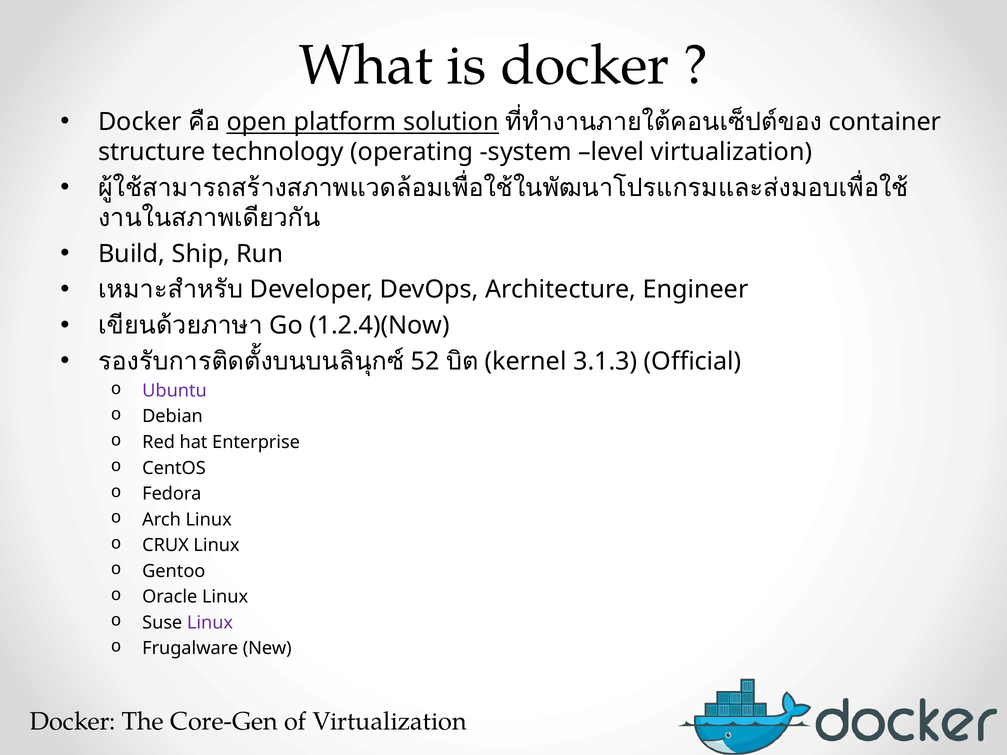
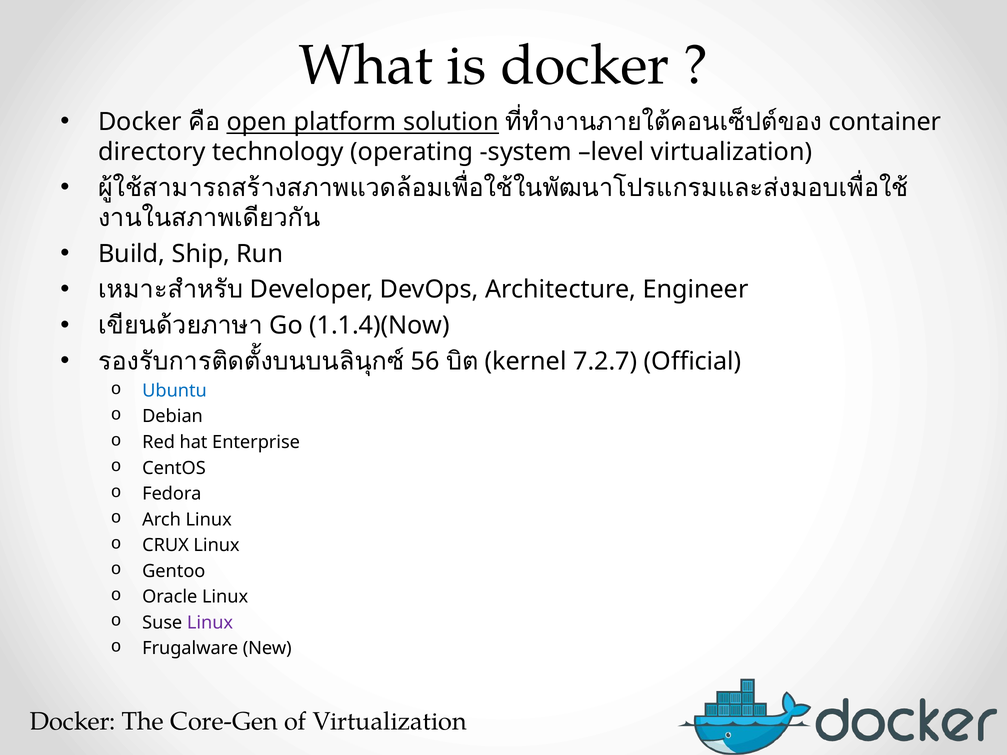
structure: structure -> directory (152, 152)
1.2.4)(Now: 1.2.4)(Now -> 1.1.4)(Now (379, 326)
52: 52 -> 56 (425, 361)
3.1.3: 3.1.3 -> 7.2.7 (605, 361)
Ubuntu colour: purple -> blue (175, 391)
